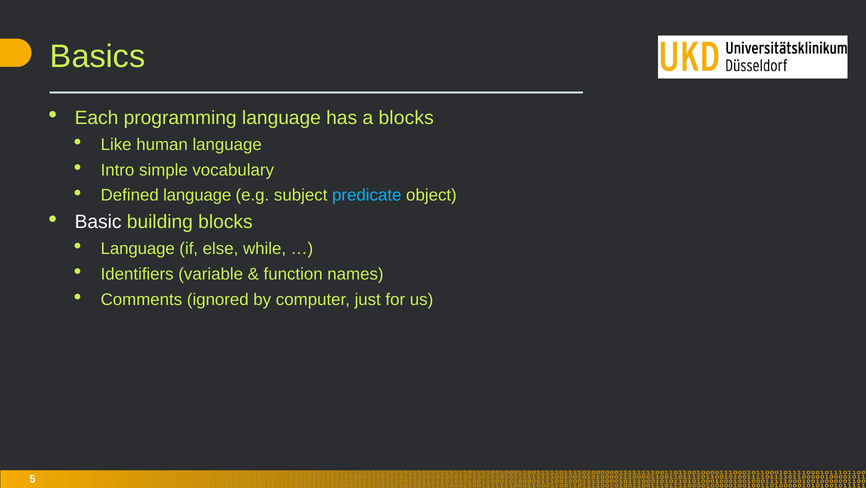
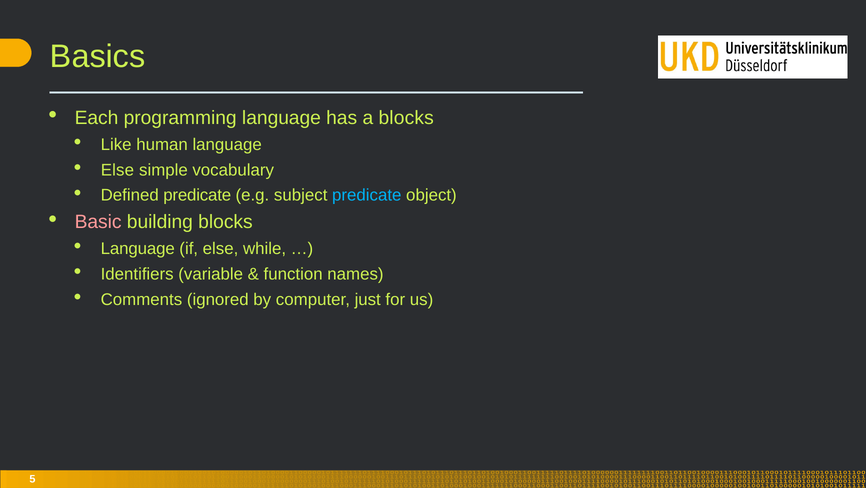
Intro: Intro -> Else (117, 170)
Defined language: language -> predicate (197, 195)
Basic colour: white -> pink (98, 222)
